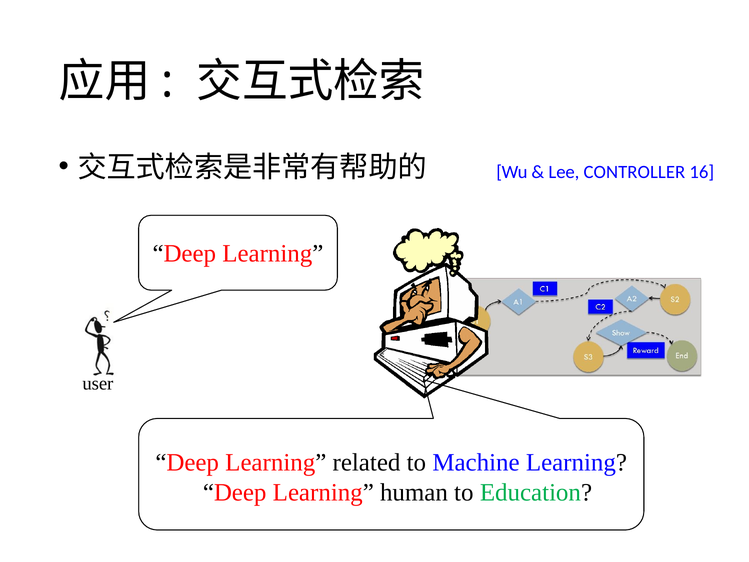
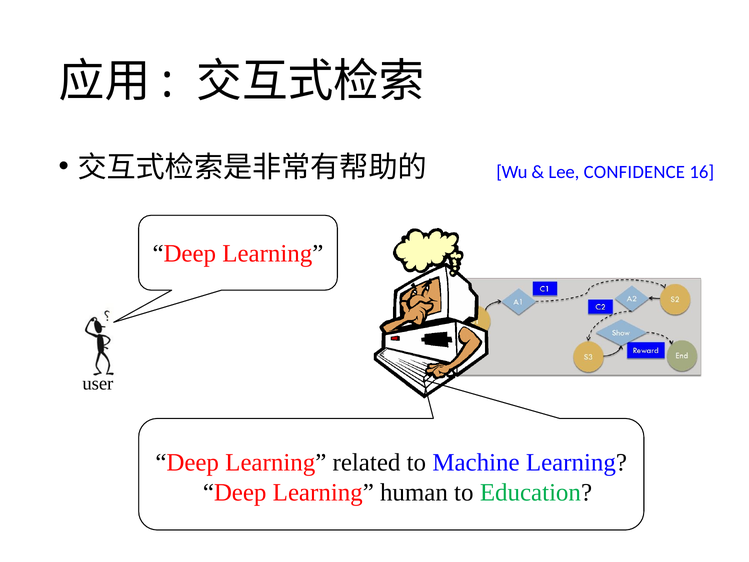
CONTROLLER: CONTROLLER -> CONFIDENCE (634, 172)
